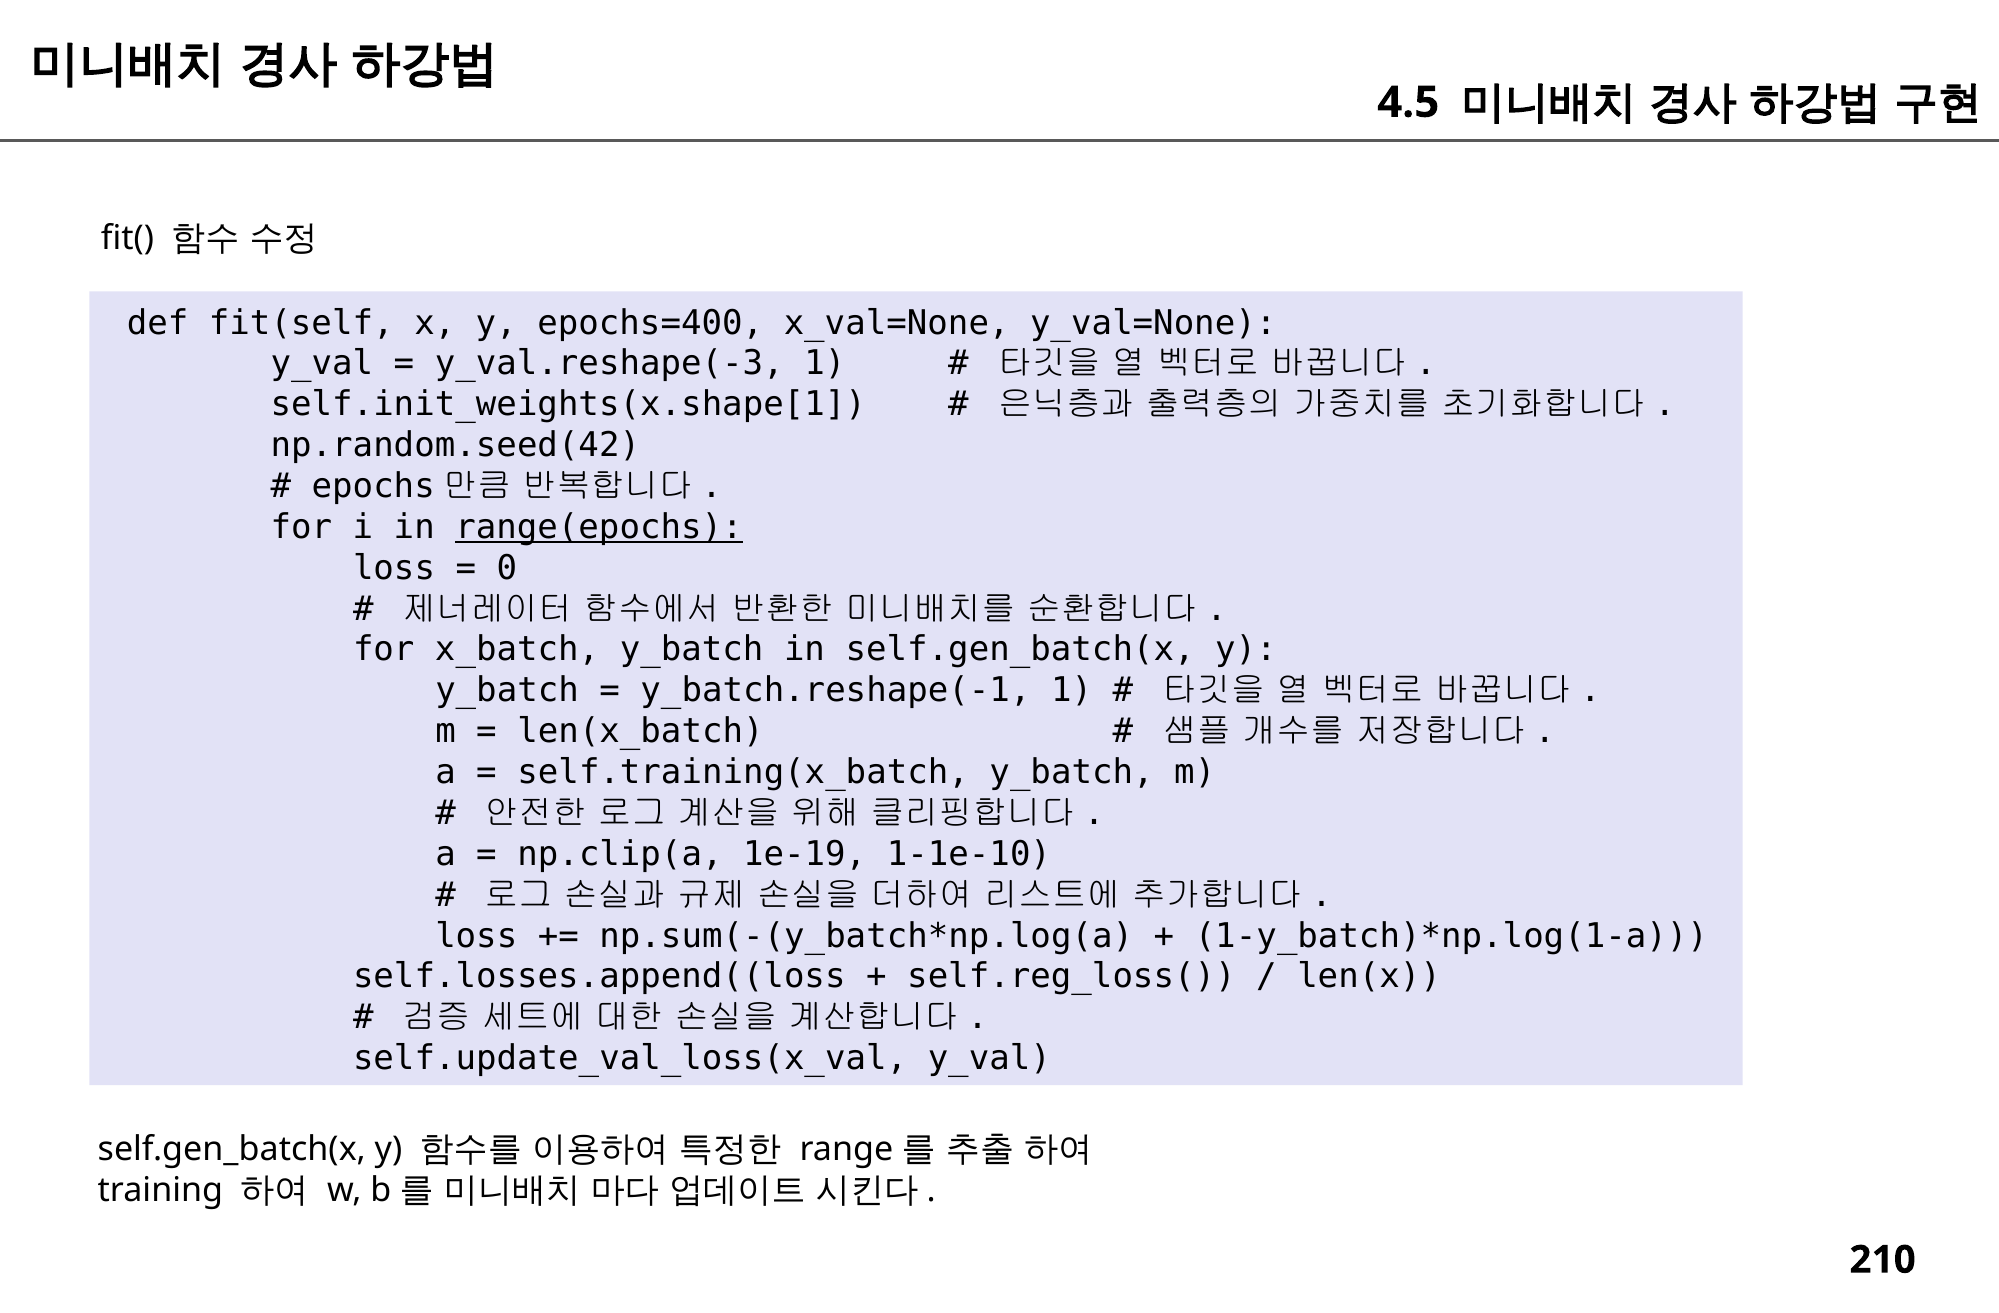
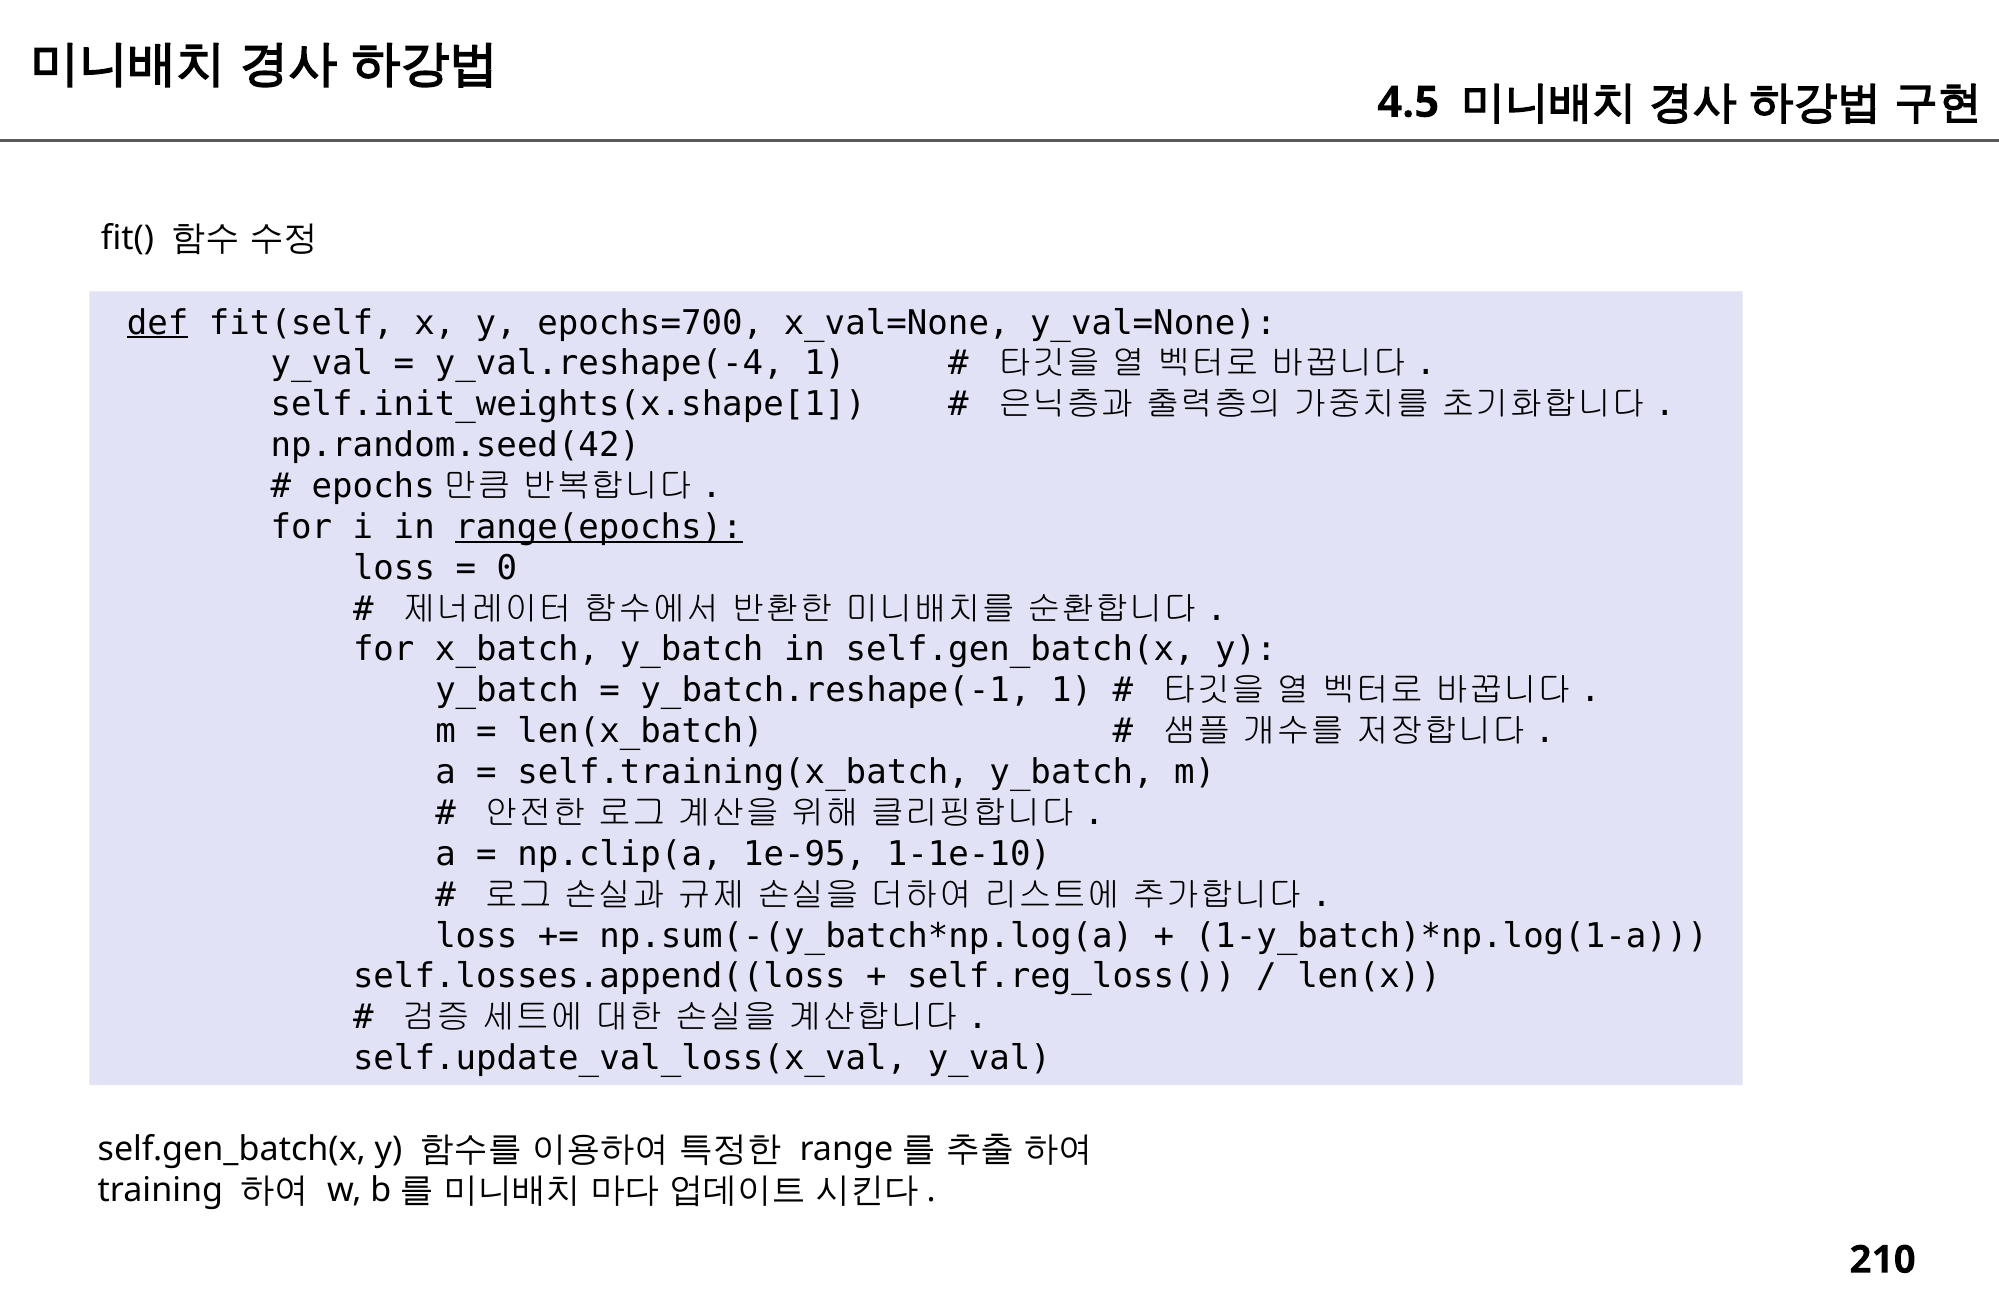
def underline: none -> present (158, 323)
epochs=400: epochs=400 -> epochs=700 (650, 323)
y_val.reshape(-3: y_val.reshape(-3 -> y_val.reshape(-4 (609, 364)
1e-19: 1e-19 -> 1e-95 (805, 854)
